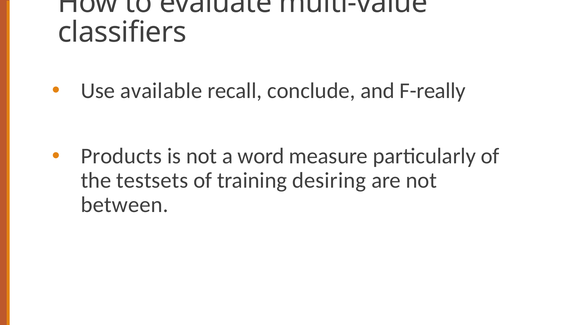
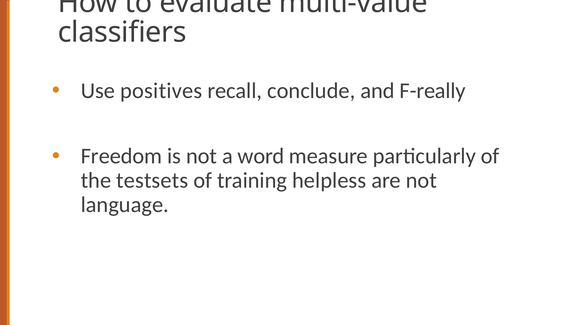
available: available -> positives (161, 91)
Products: Products -> Freedom (121, 156)
desiring: desiring -> helpless (329, 180)
between: between -> language (125, 204)
